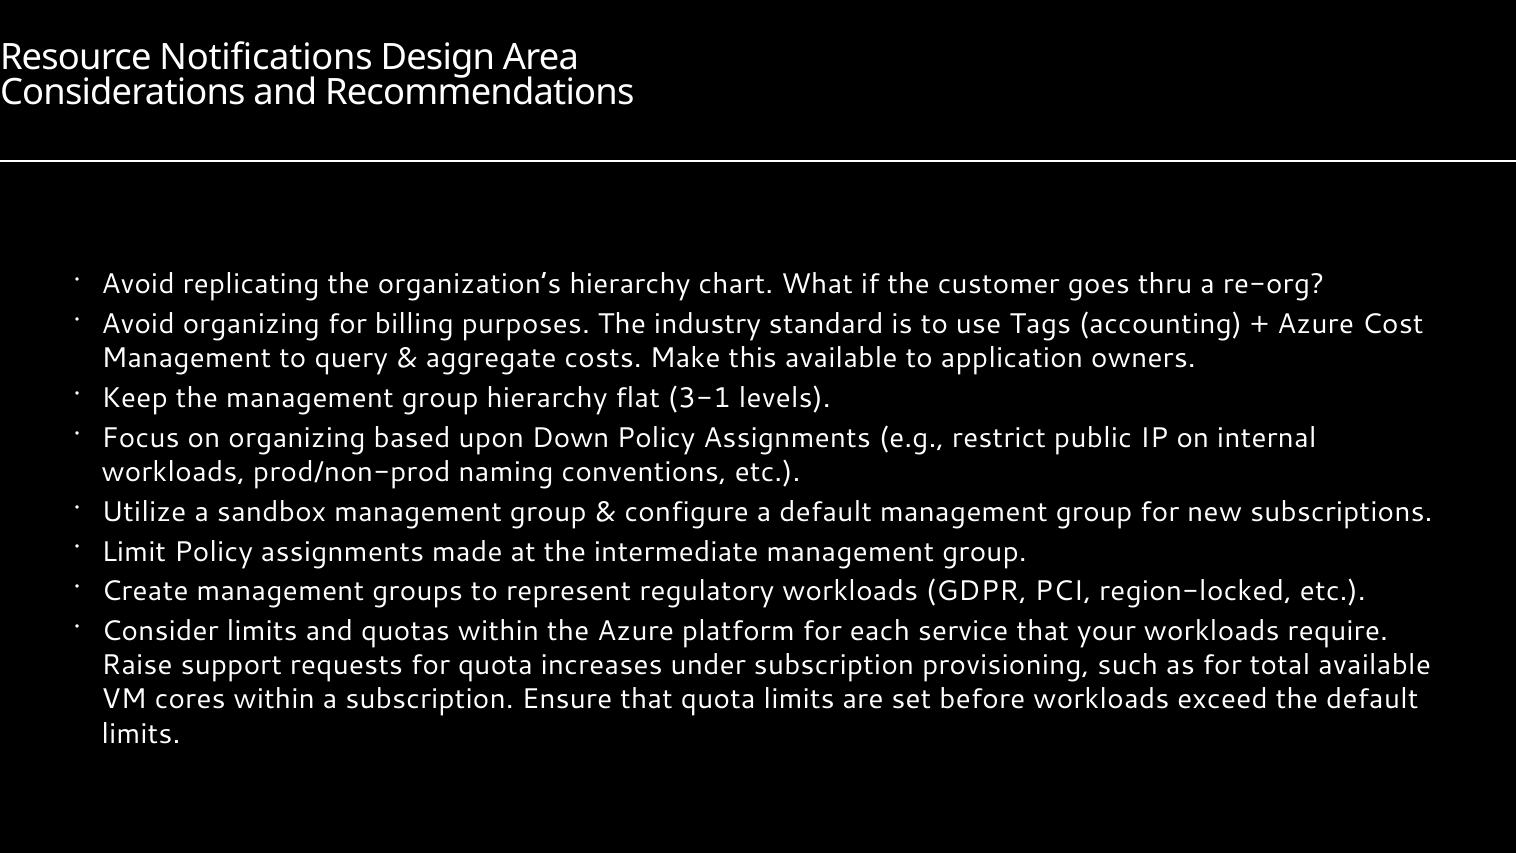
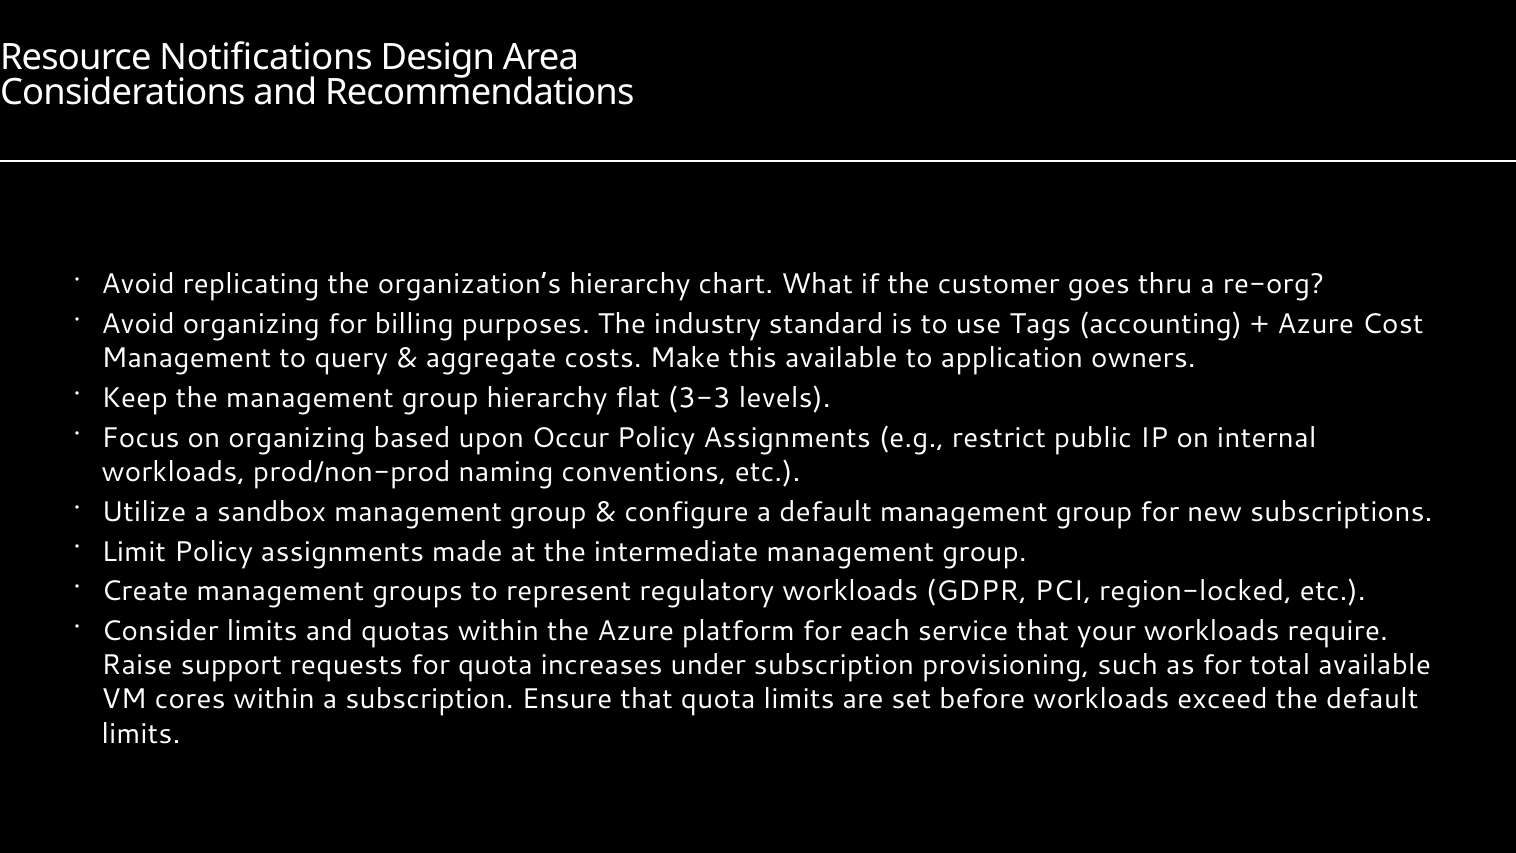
3-1: 3-1 -> 3-3 (699, 398)
Down: Down -> Occur (570, 438)
